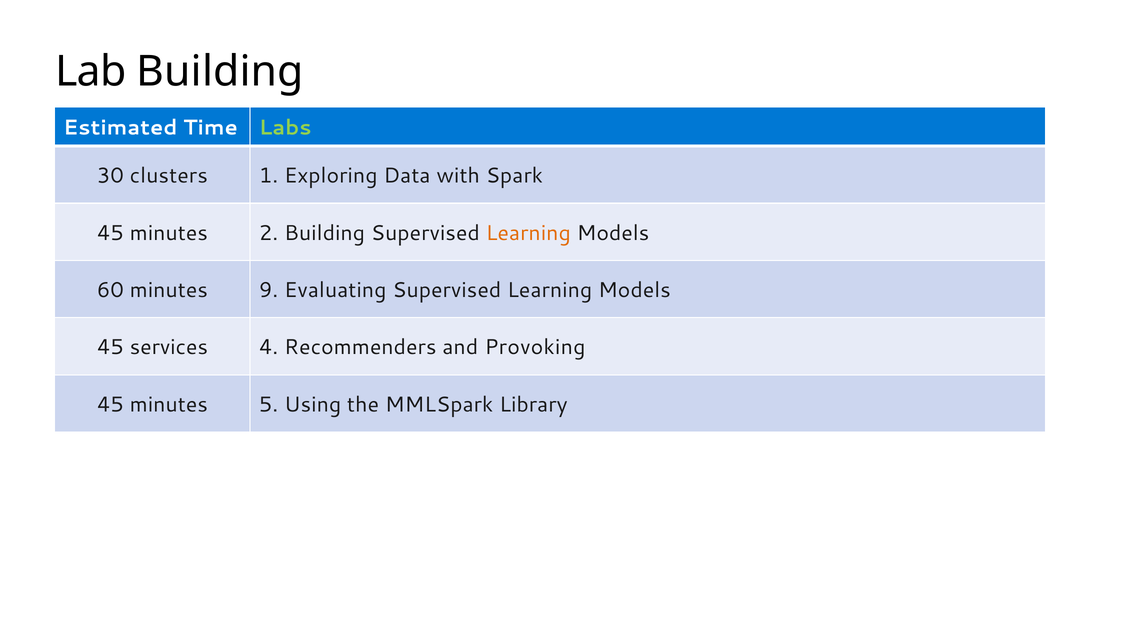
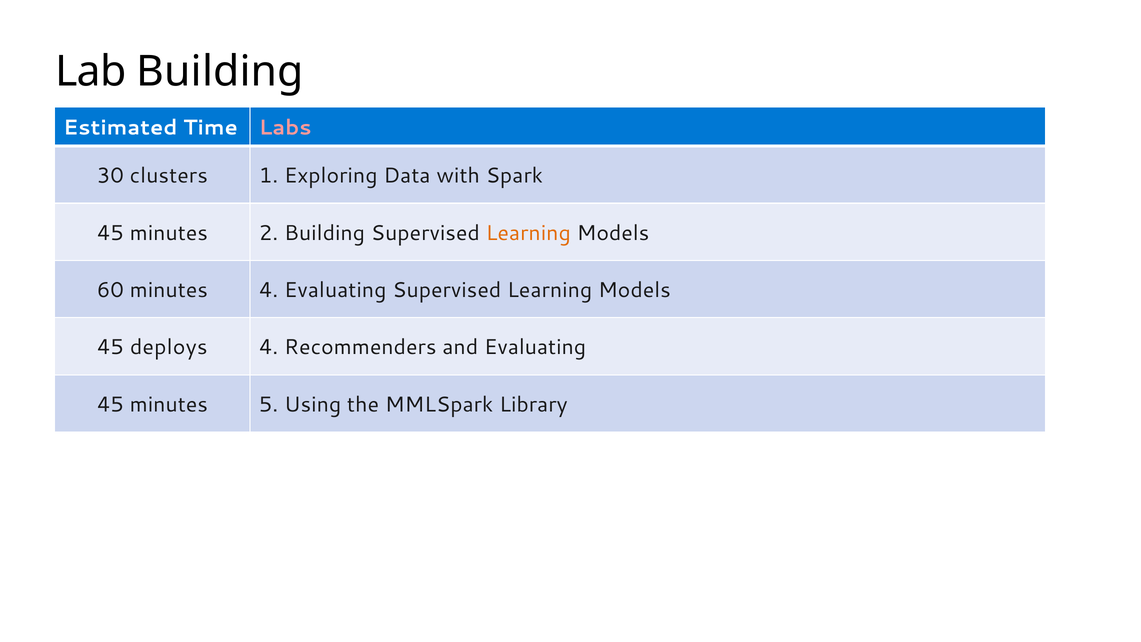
Labs colour: light green -> pink (285, 128)
minutes 9: 9 -> 4 (269, 290)
services: services -> deploys (169, 347)
and Provoking: Provoking -> Evaluating (535, 347)
